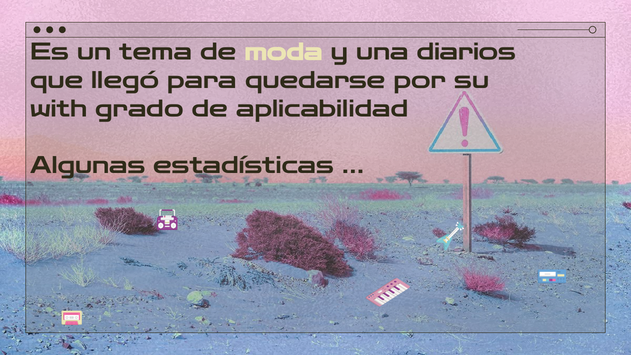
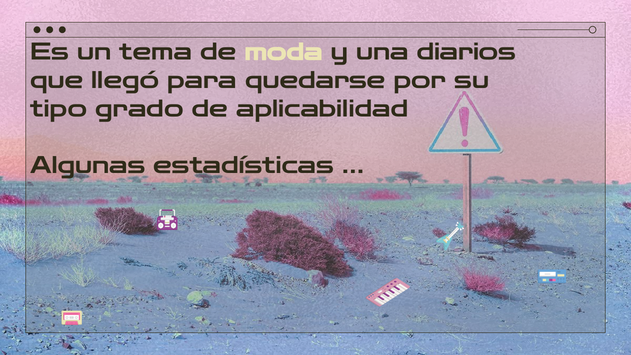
with: with -> tipo (59, 109)
